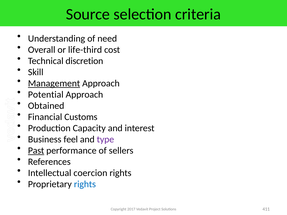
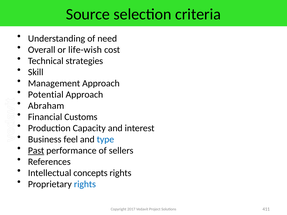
life-third: life-third -> life-wish (85, 50)
discretion: discretion -> strategies (84, 61)
Management underline: present -> none (54, 83)
Obtained: Obtained -> Abraham (46, 106)
type colour: purple -> blue (105, 140)
coercion: coercion -> concepts (90, 173)
